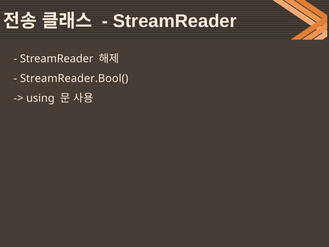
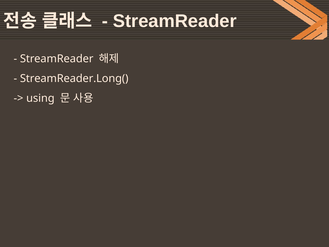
StreamReader.Bool(: StreamReader.Bool( -> StreamReader.Long( (74, 78)
